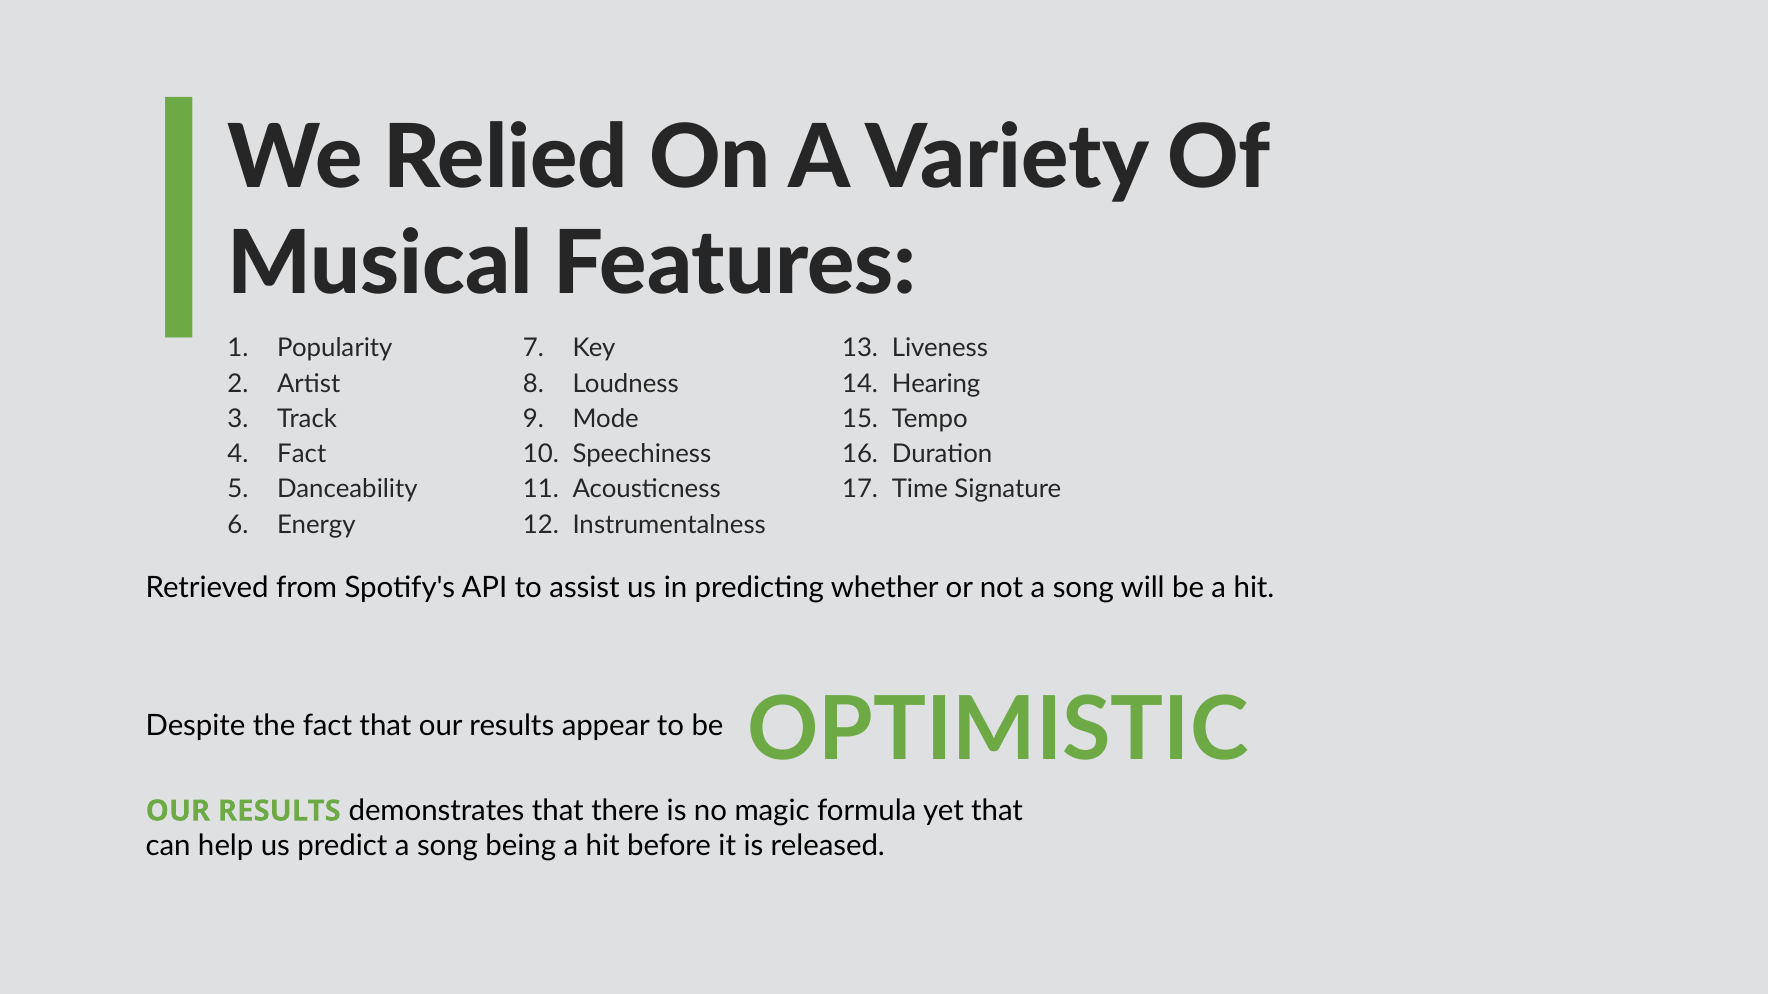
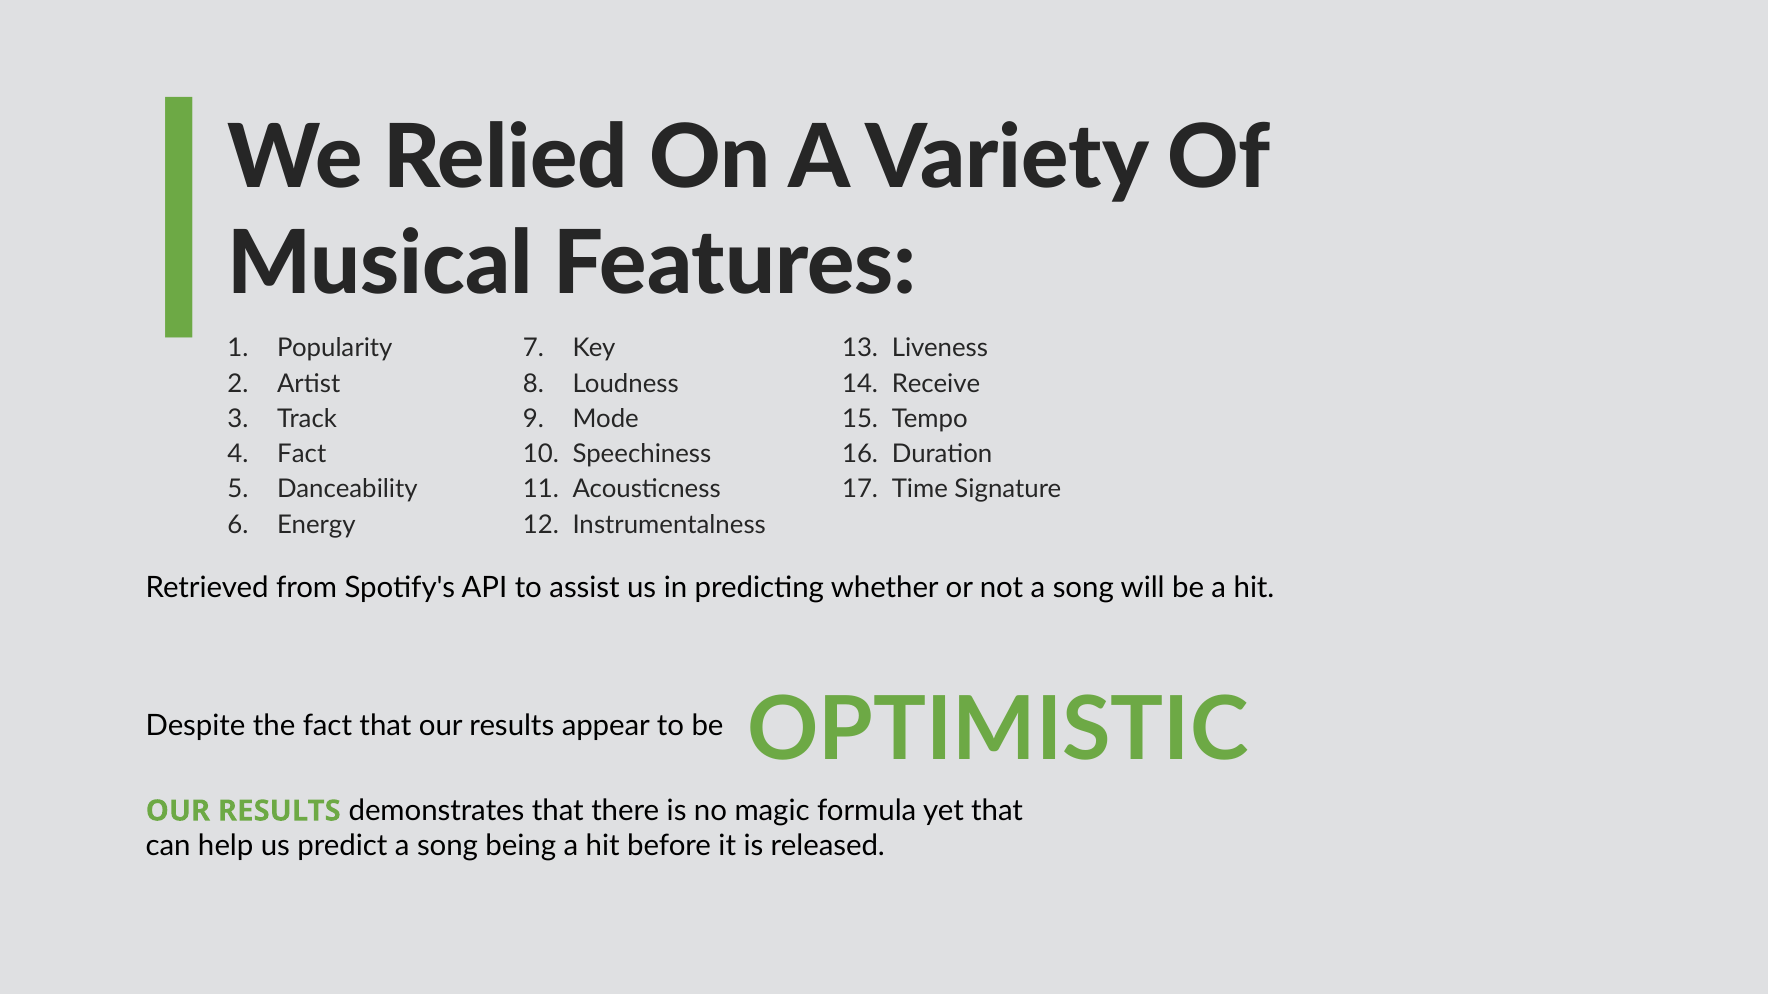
Hearing: Hearing -> Receive (936, 384)
